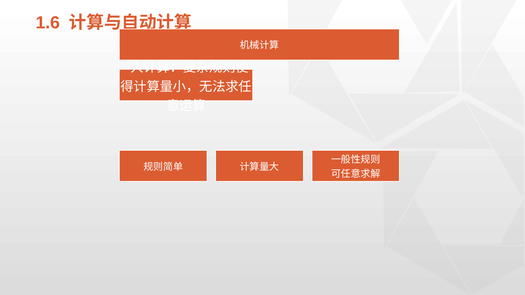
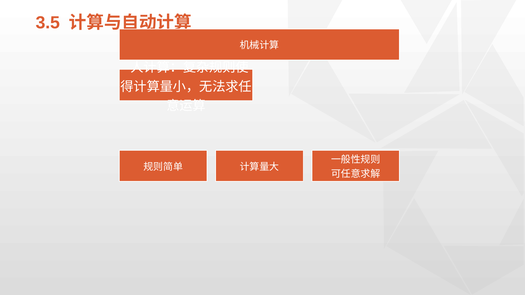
1.6: 1.6 -> 3.5 (48, 23)
